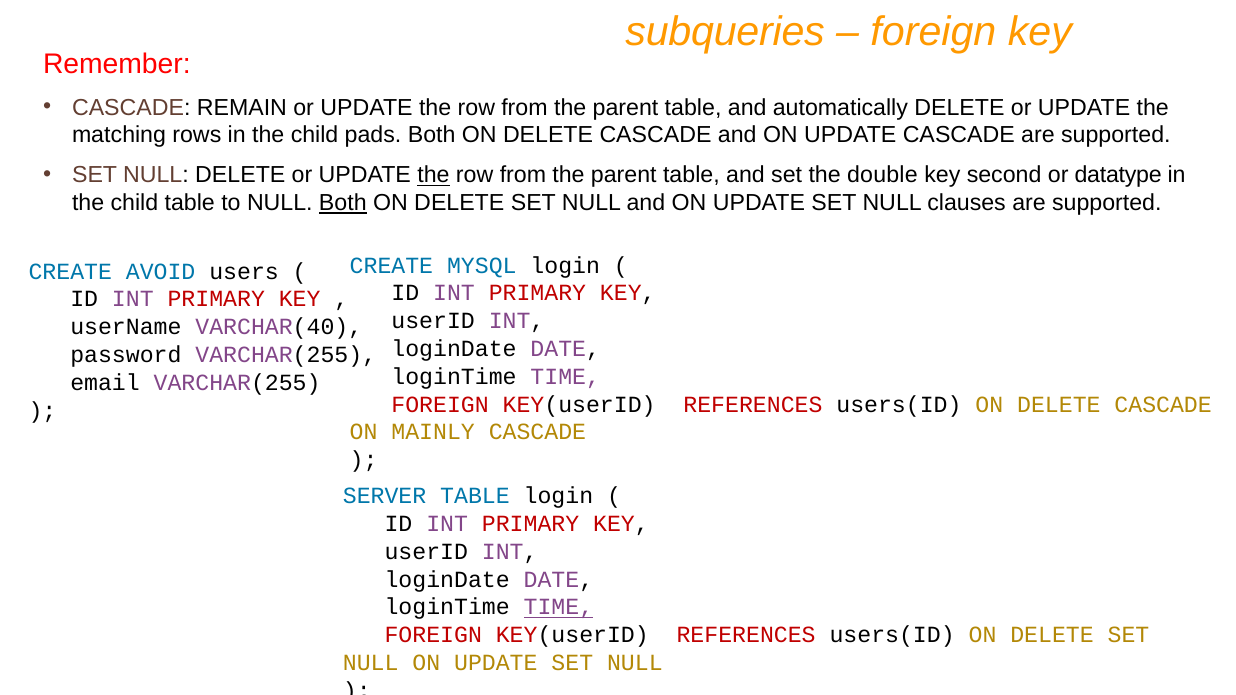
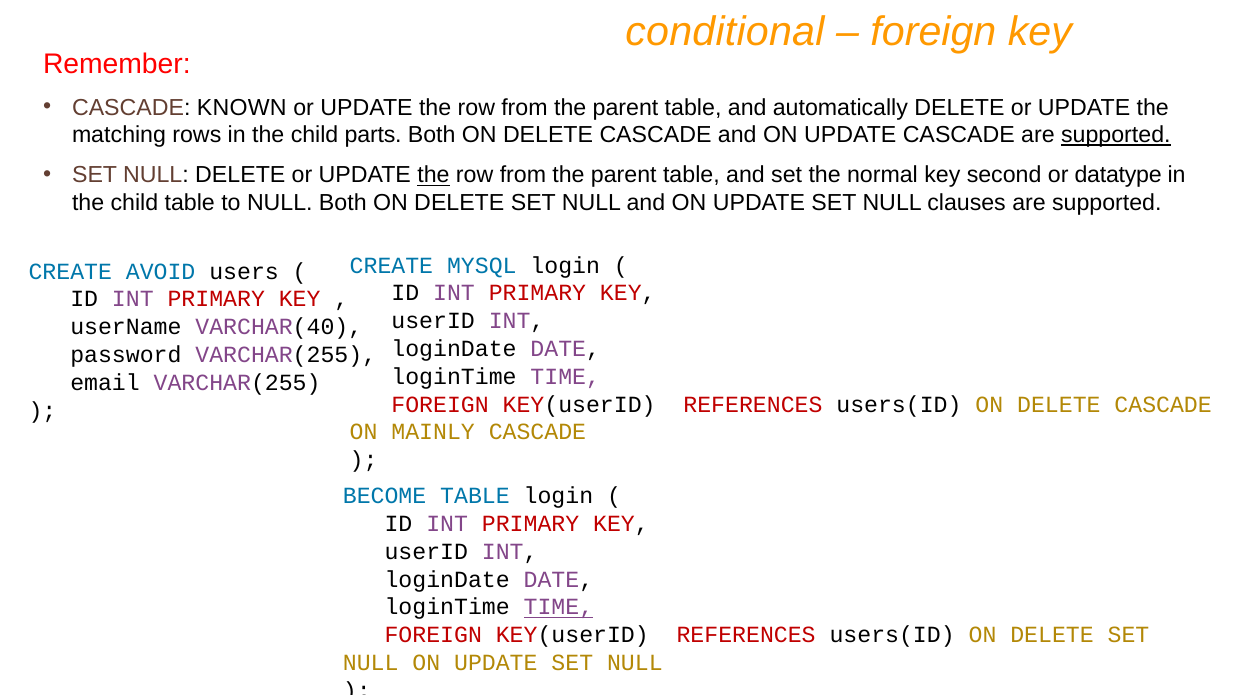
subqueries: subqueries -> conditional (725, 32)
REMAIN: REMAIN -> KNOWN (242, 107)
pads: pads -> parts (373, 135)
supported underline: none -> present (1116, 135)
double: double -> normal (882, 175)
Both underline: present -> none (343, 203)
SERVER: SERVER -> BECOME (385, 496)
